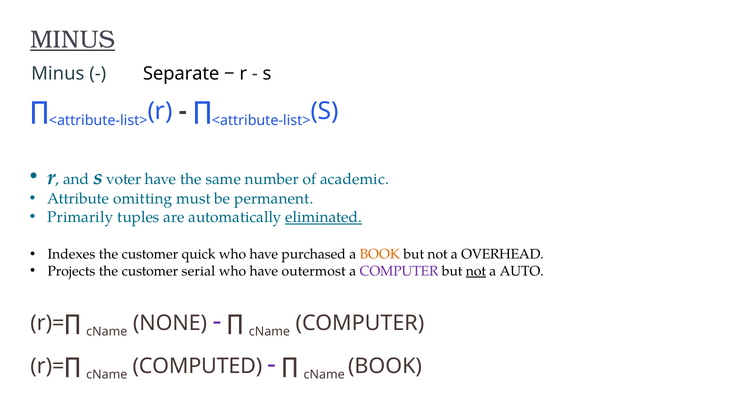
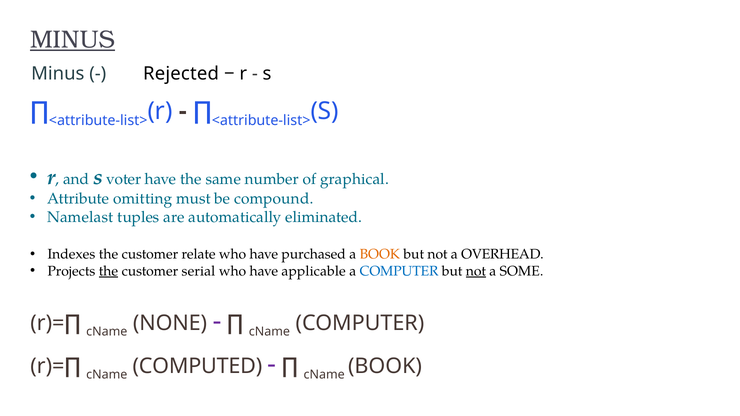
Separate: Separate -> Rejected (181, 74)
academic: academic -> graphical (354, 179)
permanent: permanent -> compound (274, 199)
Primarily: Primarily -> Namelast (80, 217)
eliminated underline: present -> none (324, 217)
quick: quick -> relate (199, 255)
the underline: none -> present (108, 271)
outermost: outermost -> applicable (314, 271)
COMPUTER colour: purple -> blue (399, 271)
AUTO: AUTO -> SOME (522, 271)
